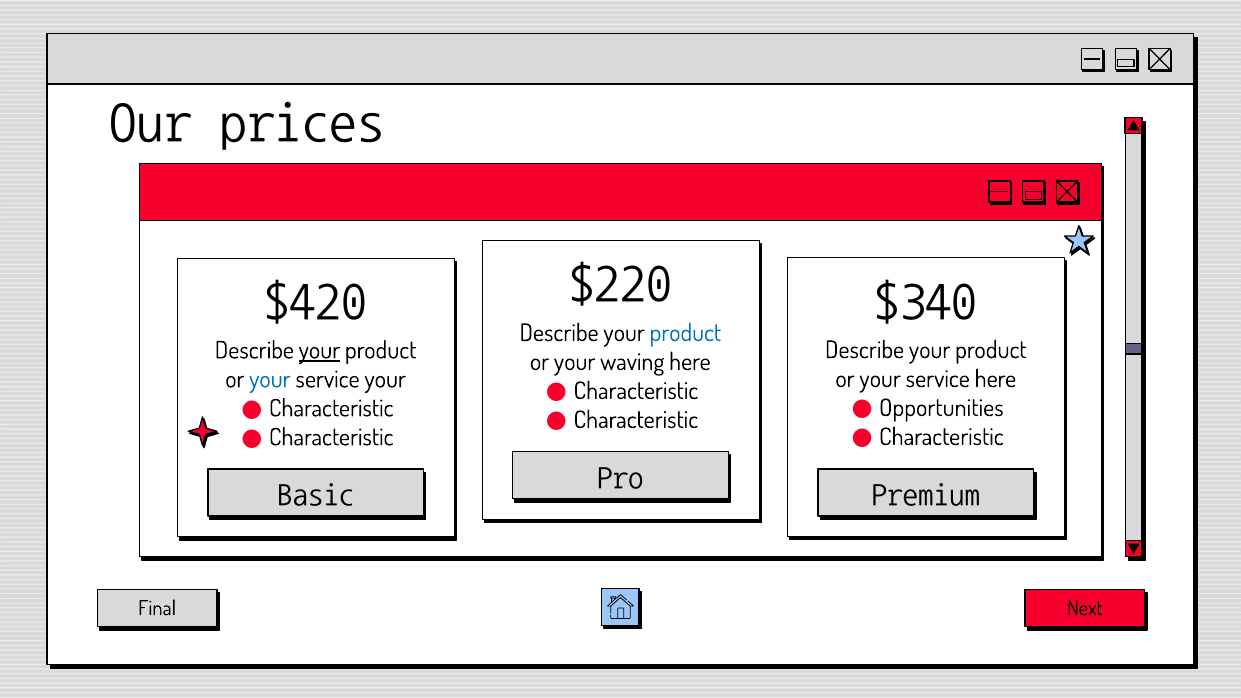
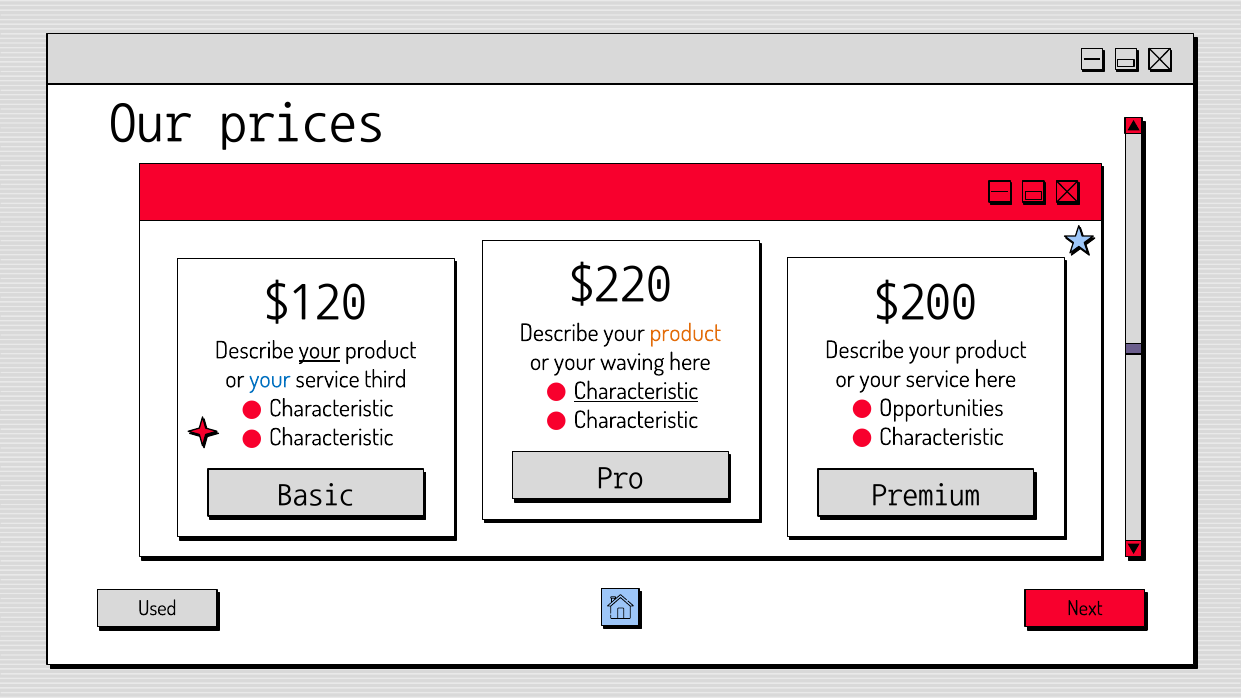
$420: $420 -> $120 (316, 300)
$340: $340 -> $200 (926, 300)
product colour: blue -> orange (685, 333)
service your: your -> third (385, 380)
Characteristic underline: none -> present (636, 391)
Final: Final -> Used (157, 608)
